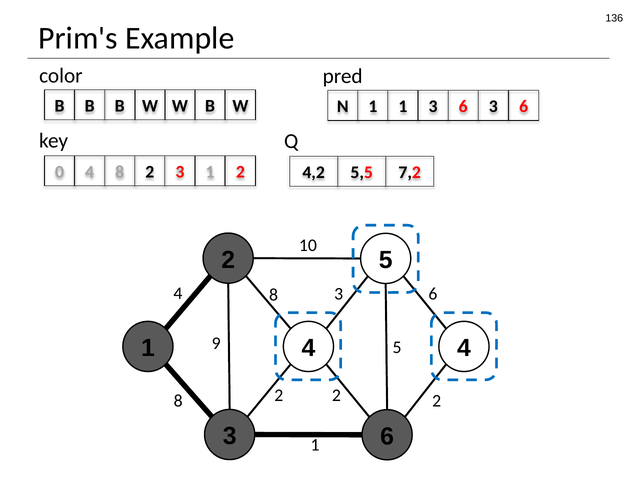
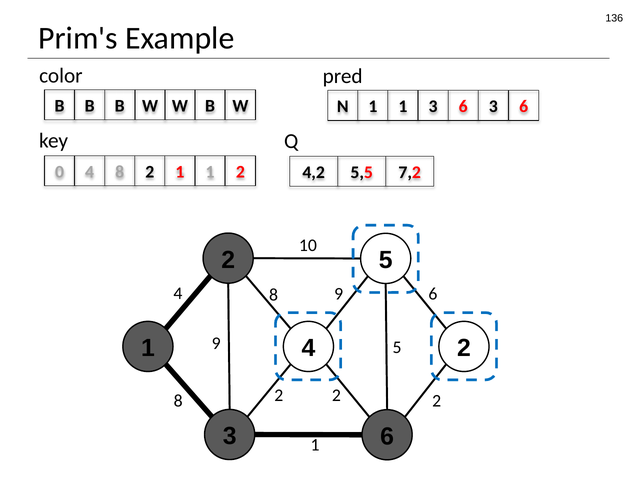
8 2 3: 3 -> 1 (180, 172)
8 3: 3 -> 9 (339, 294)
4 4: 4 -> 2 (464, 348)
